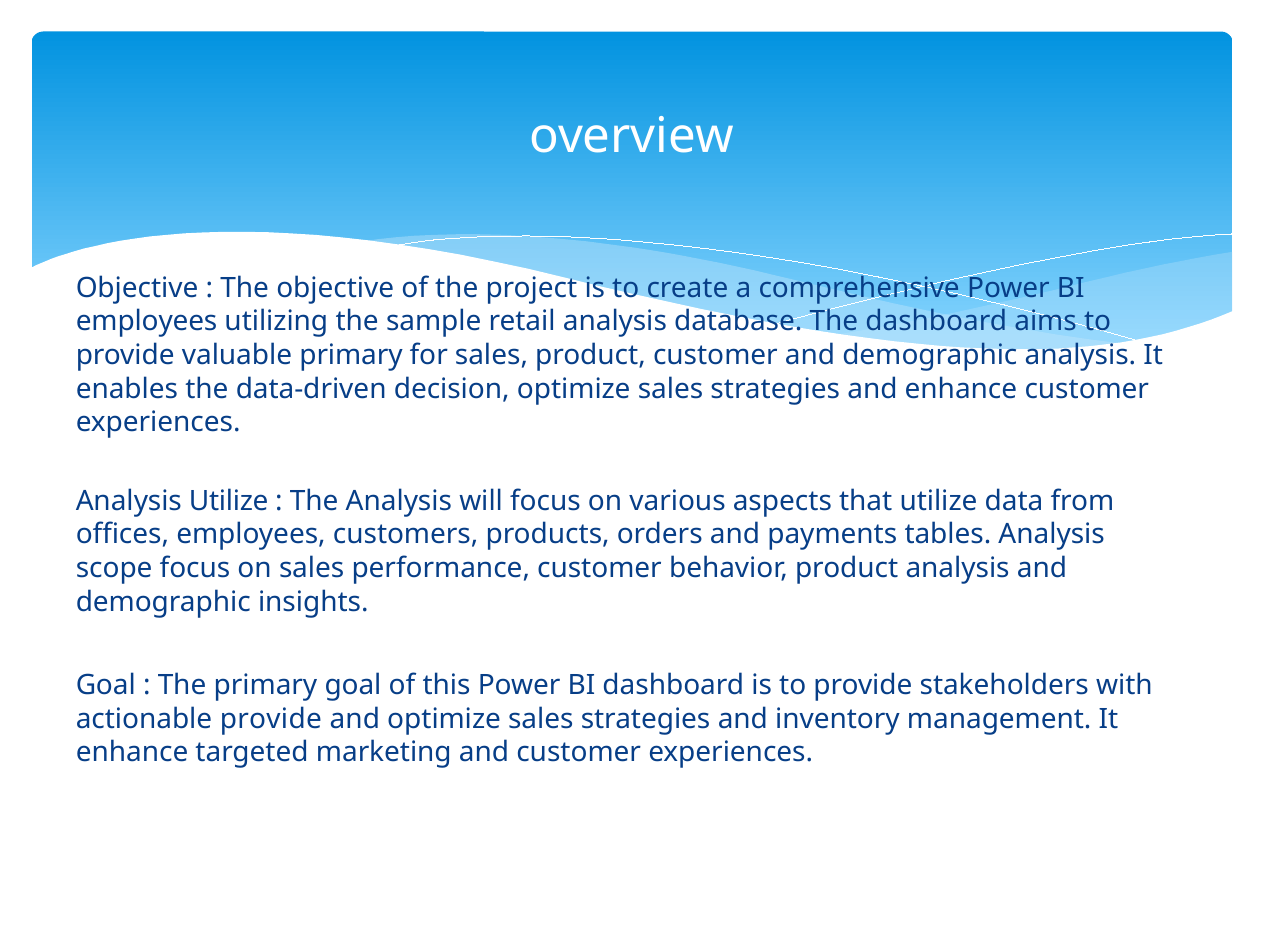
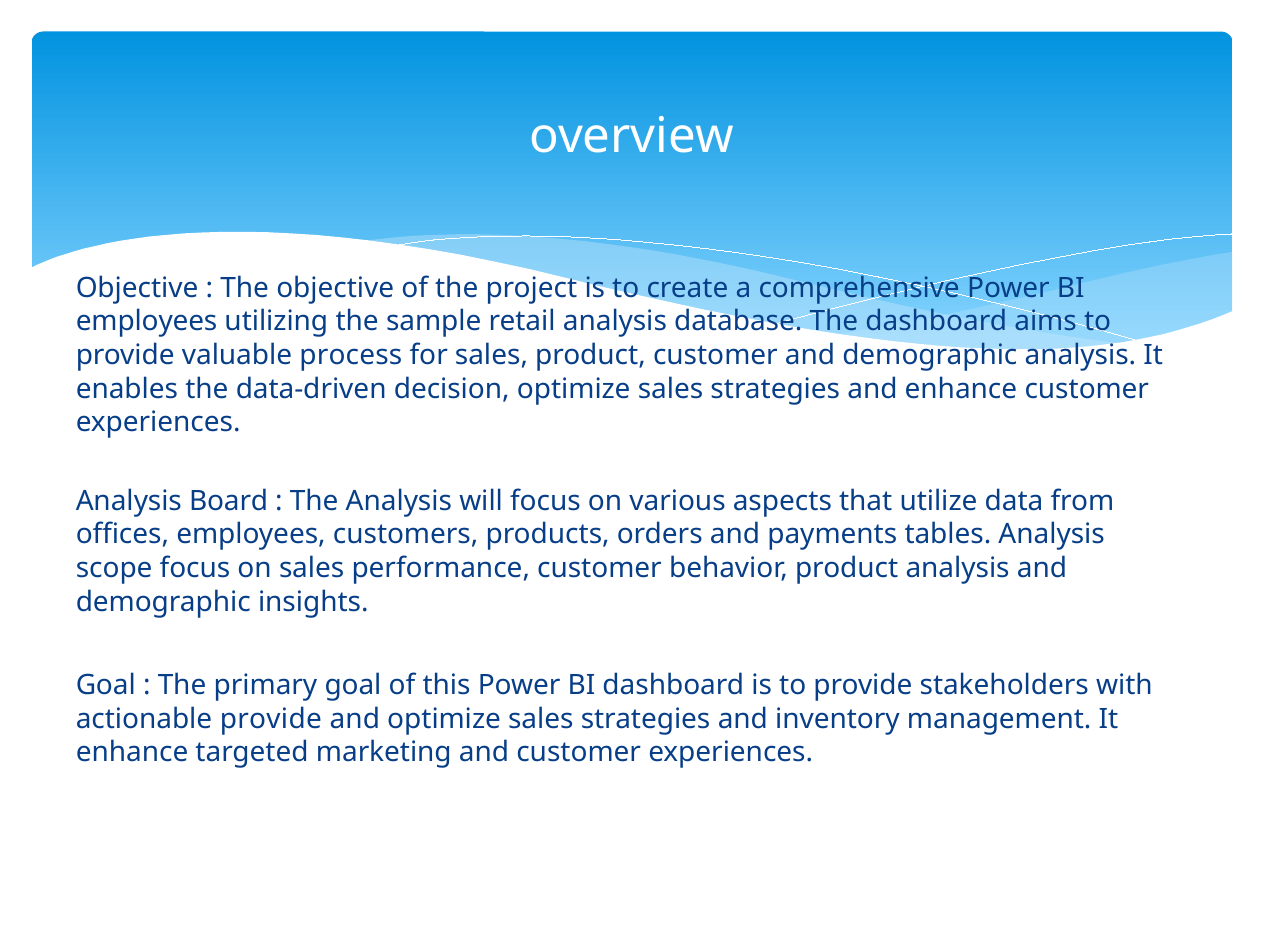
valuable primary: primary -> process (351, 355)
Analysis Utilize: Utilize -> Board (229, 501)
